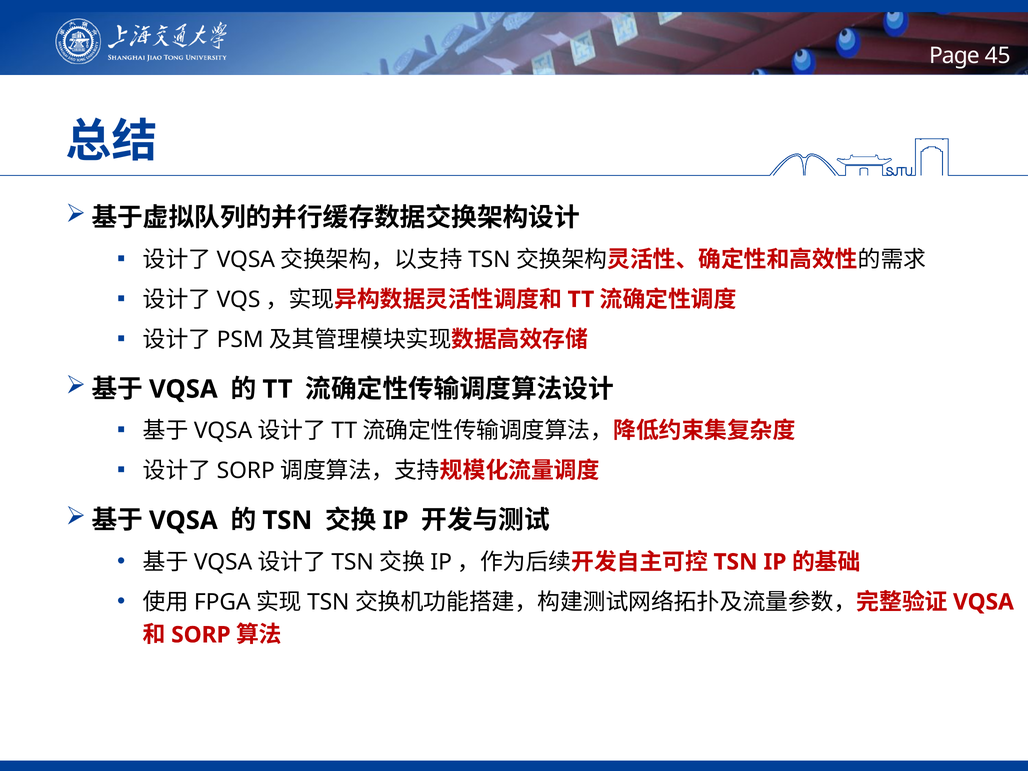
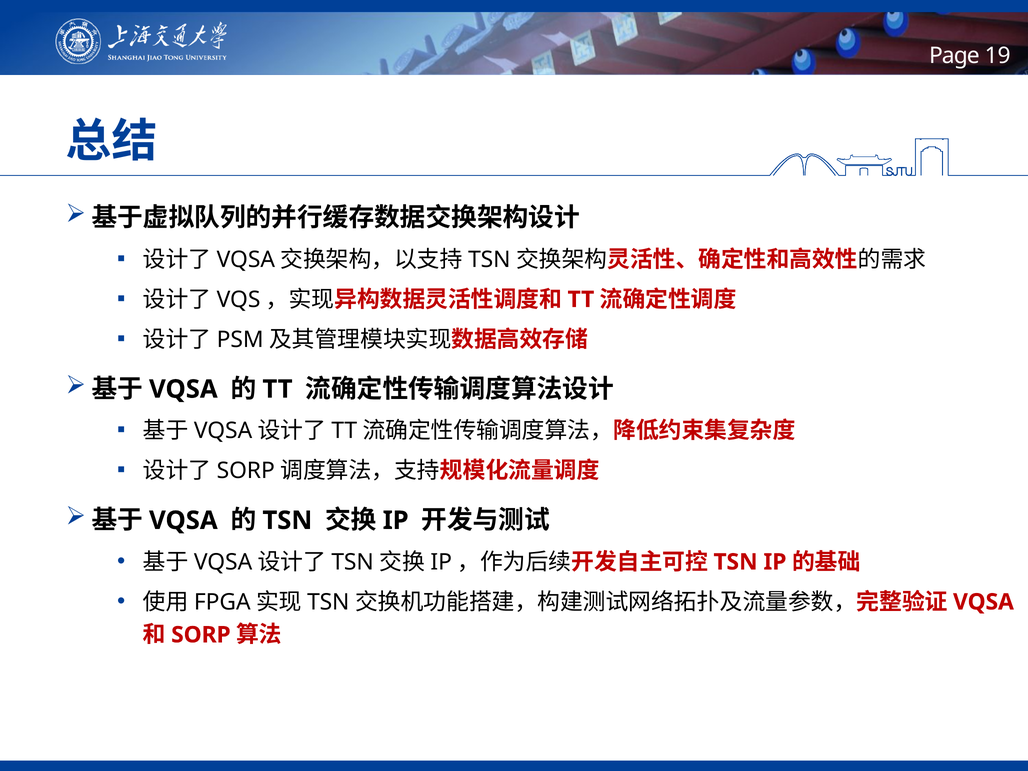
45: 45 -> 19 (998, 56)
